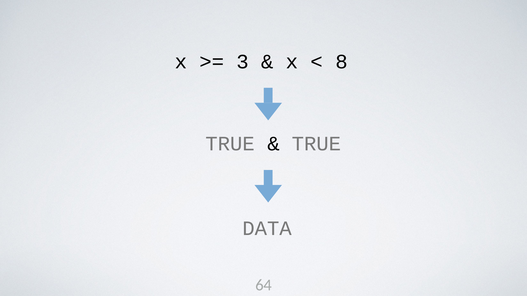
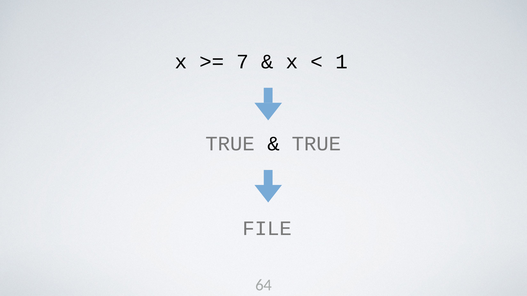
3: 3 -> 7 (243, 62)
8: 8 -> 1 (341, 62)
DATA: DATA -> FILE (267, 229)
